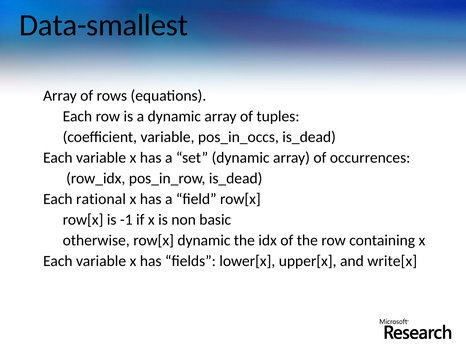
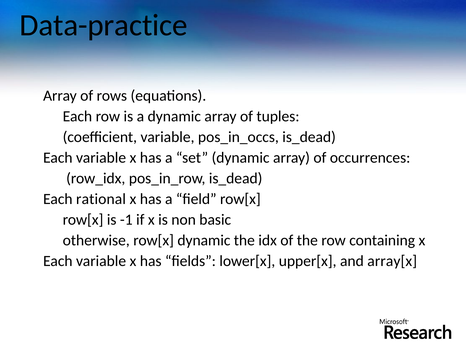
Data-smallest: Data-smallest -> Data-practice (104, 25)
write[x: write[x -> array[x (392, 261)
